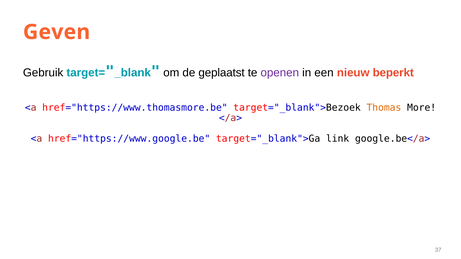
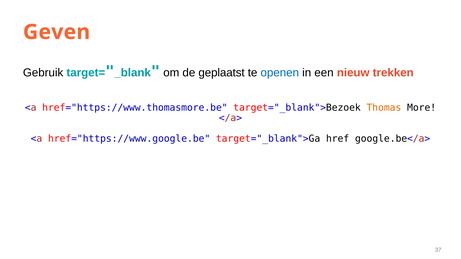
openen colour: purple -> blue (280, 73)
beperkt: beperkt -> trekken (393, 73)
link: link -> href (338, 139)
